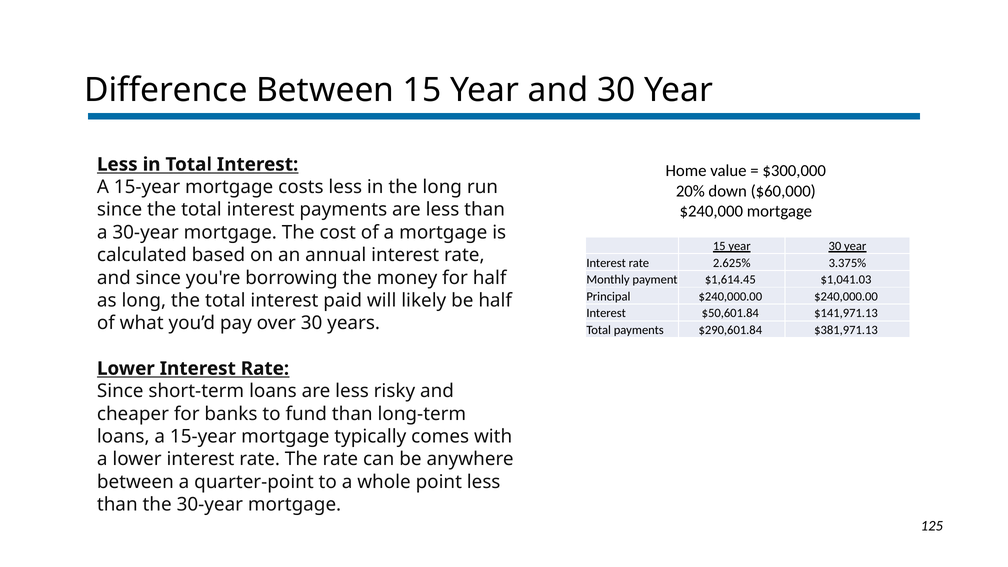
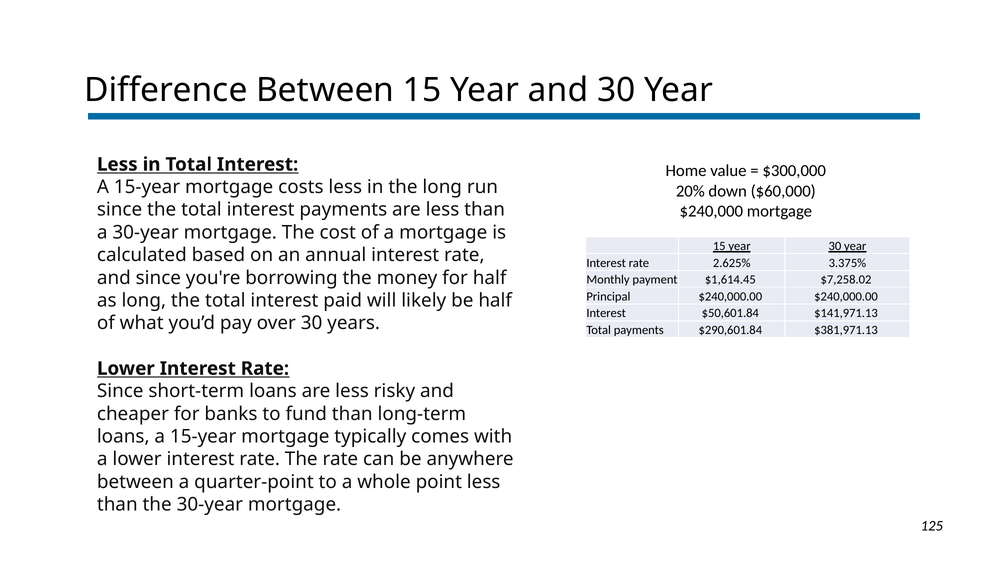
$1,041.03: $1,041.03 -> $7,258.02 (846, 280)
